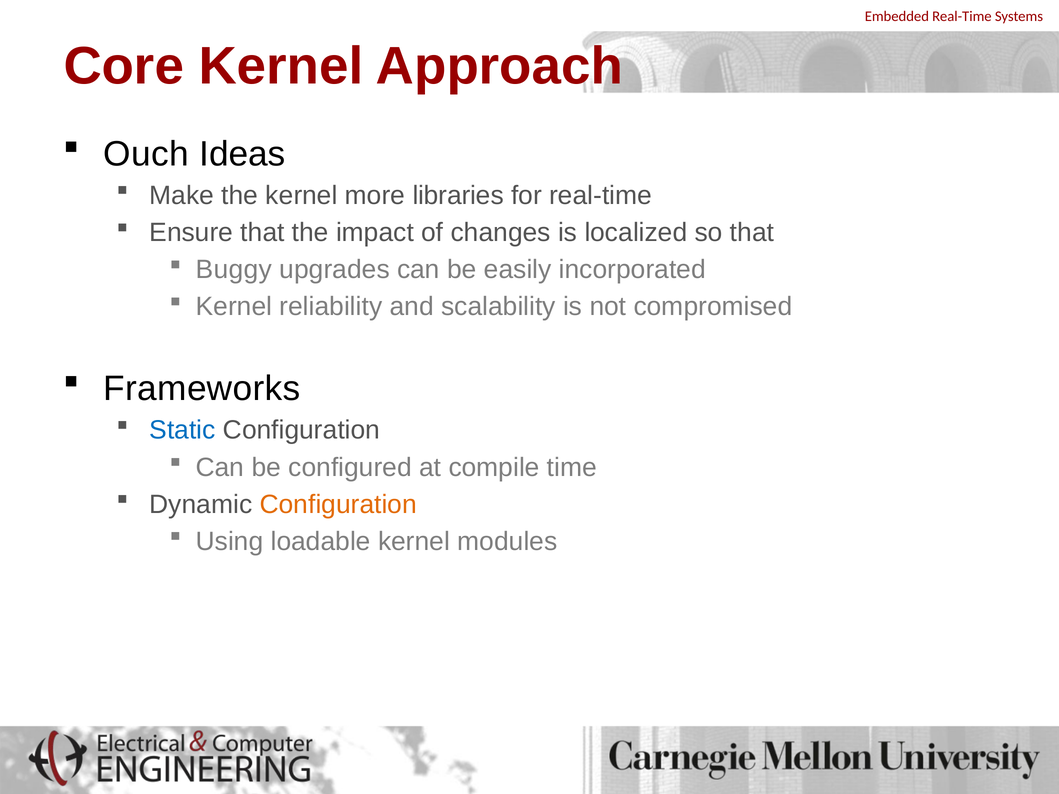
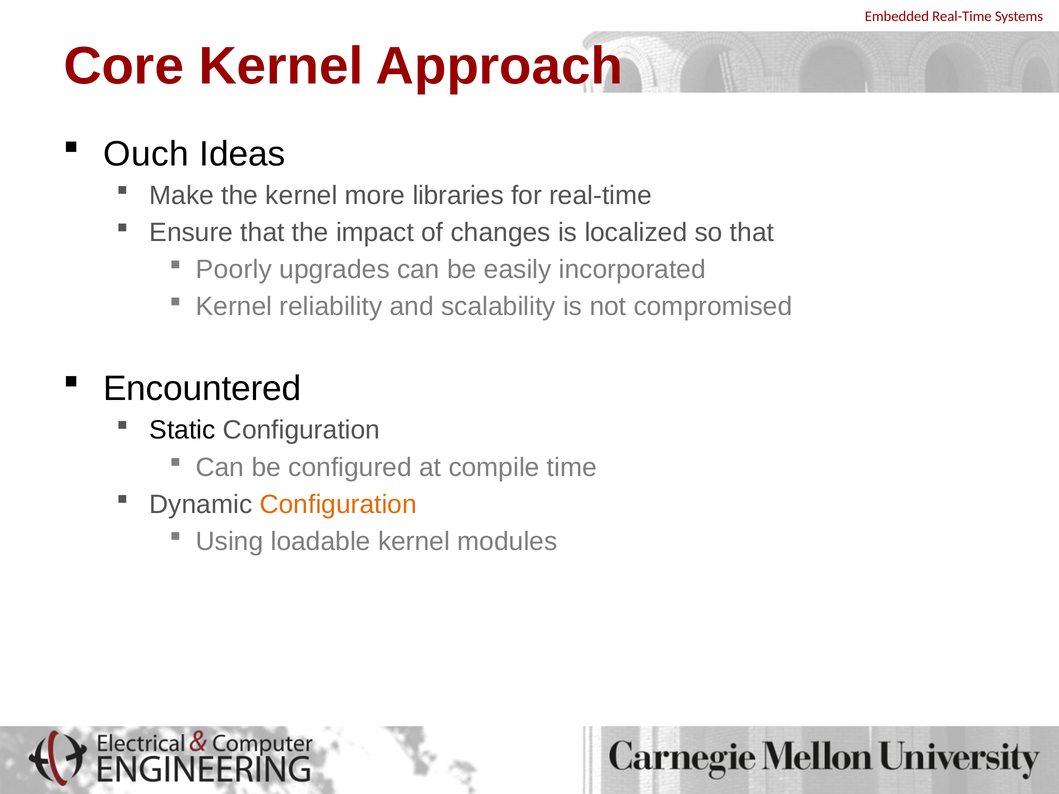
Buggy: Buggy -> Poorly (234, 270)
Frameworks: Frameworks -> Encountered (202, 389)
Static colour: blue -> black (182, 430)
